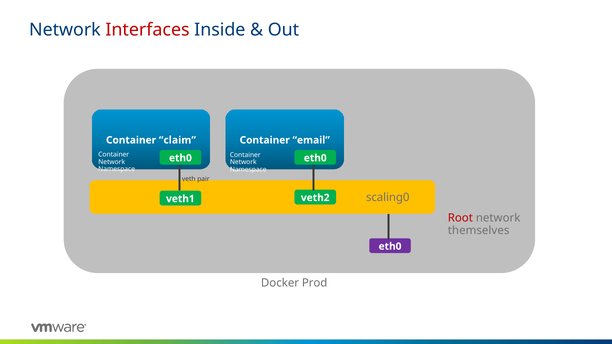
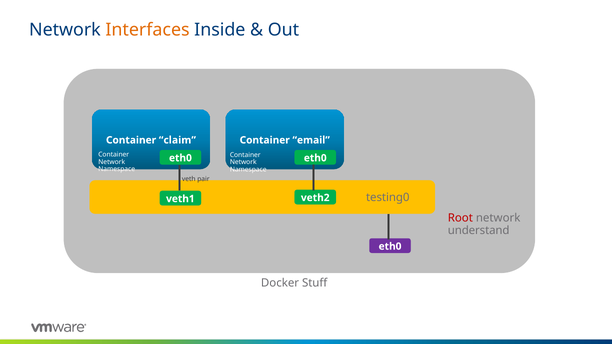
Interfaces colour: red -> orange (148, 30)
scaling0: scaling0 -> testing0 (388, 197)
themselves: themselves -> understand (479, 231)
Prod: Prod -> Stuff (315, 283)
